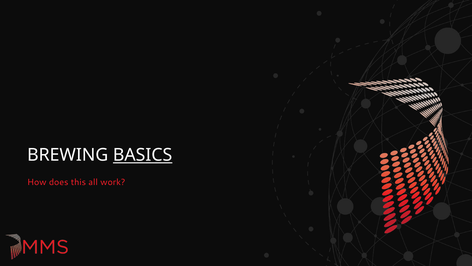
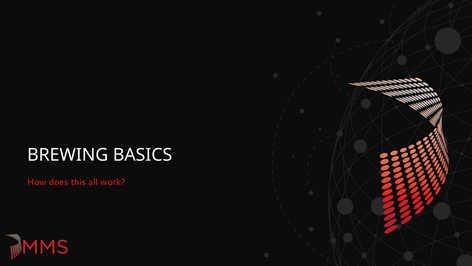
BASICS underline: present -> none (143, 155)
